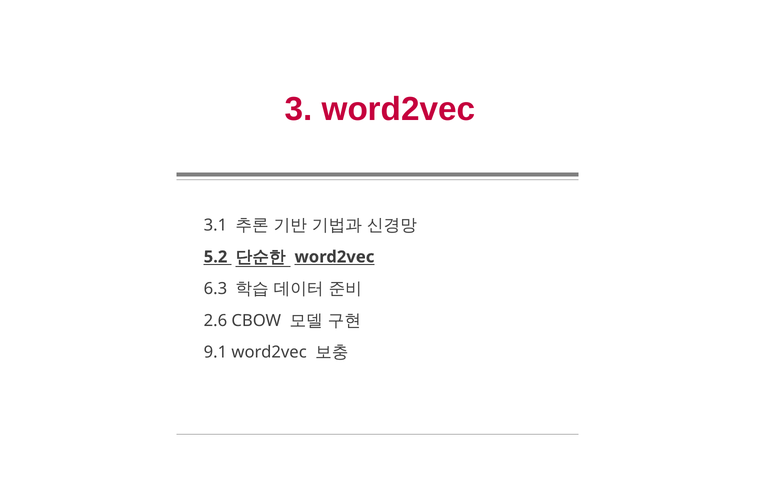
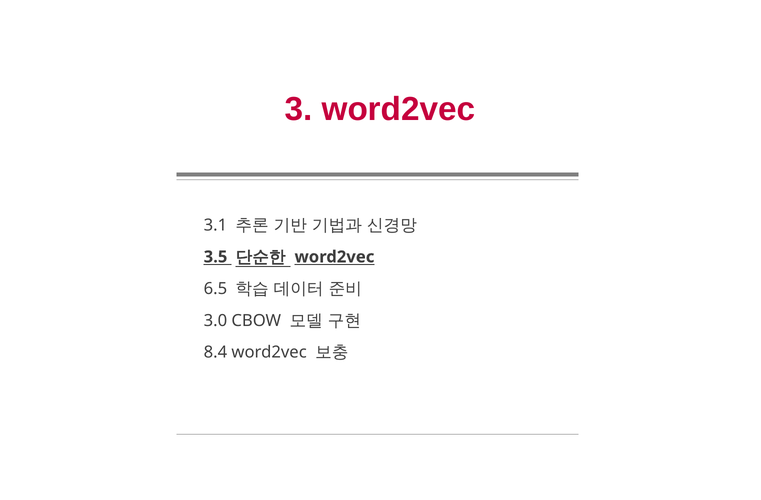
5.2: 5.2 -> 3.5 (216, 257)
6.3: 6.3 -> 6.5 (215, 289)
2.6: 2.6 -> 3.0 (215, 321)
9.1: 9.1 -> 8.4 (215, 352)
